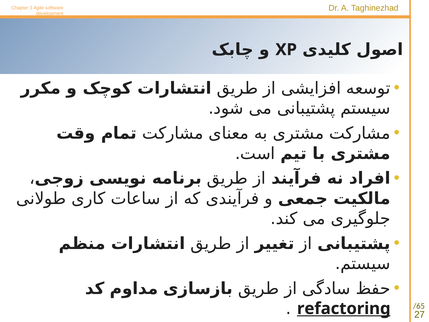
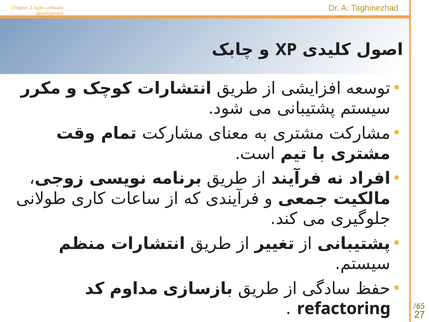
refactoring underline: present -> none (344, 308)
